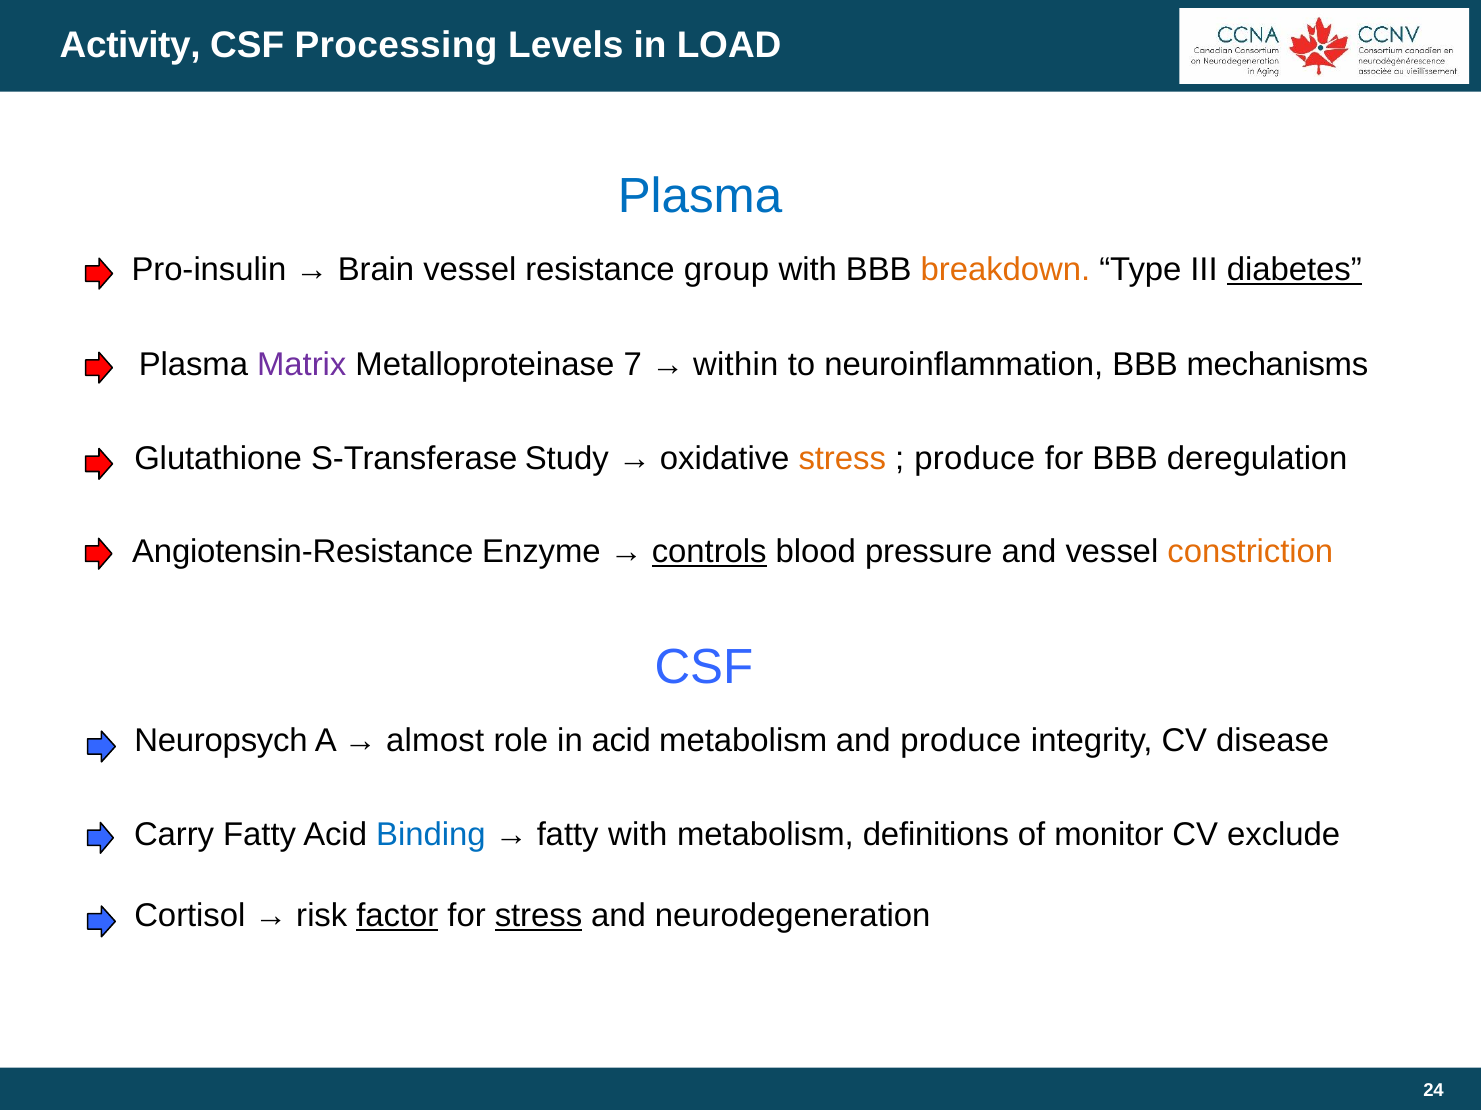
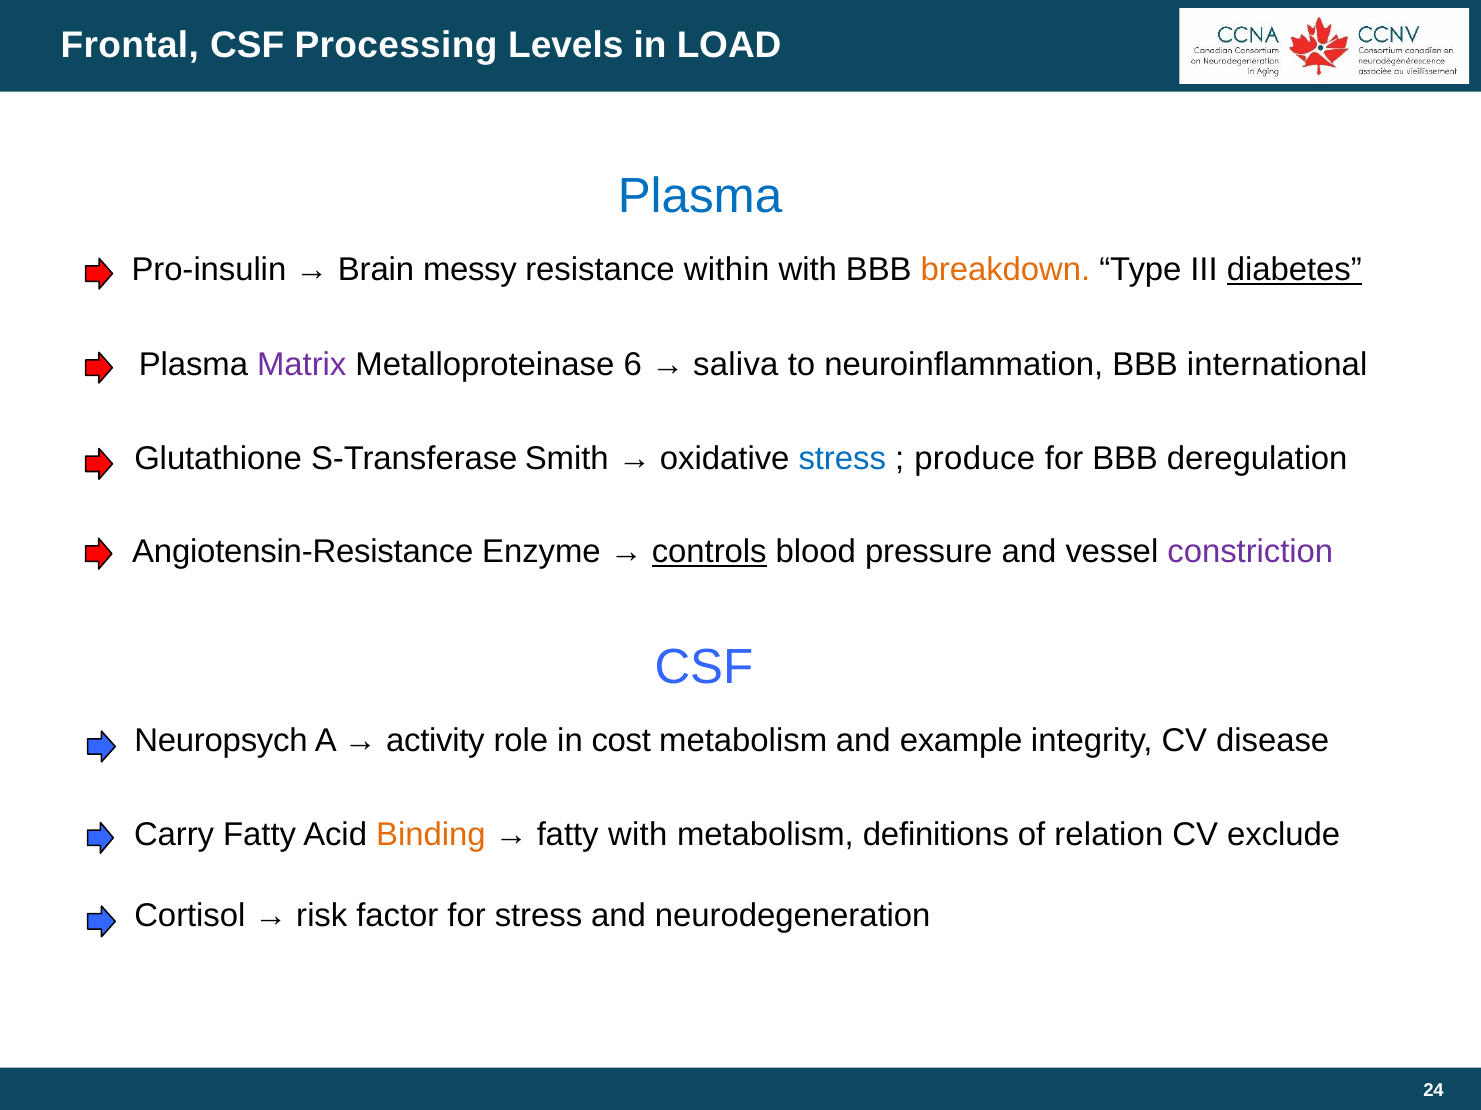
Activity: Activity -> Frontal (130, 46)
Brain vessel: vessel -> messy (470, 270)
group: group -> within (727, 270)
7: 7 -> 6 (633, 365)
within: within -> saliva (736, 365)
mechanisms: mechanisms -> international (1277, 365)
Study: Study -> Smith (567, 459)
stress colour: orange -> blue (842, 459)
constriction colour: orange -> purple (1250, 553)
almost: almost -> activity (435, 741)
in acid: acid -> cost (621, 741)
and produce: produce -> example (961, 741)
Binding colour: blue -> orange (431, 835)
monitor: monitor -> relation (1109, 835)
factor underline: present -> none (397, 916)
stress underline: present -> none (539, 916)
